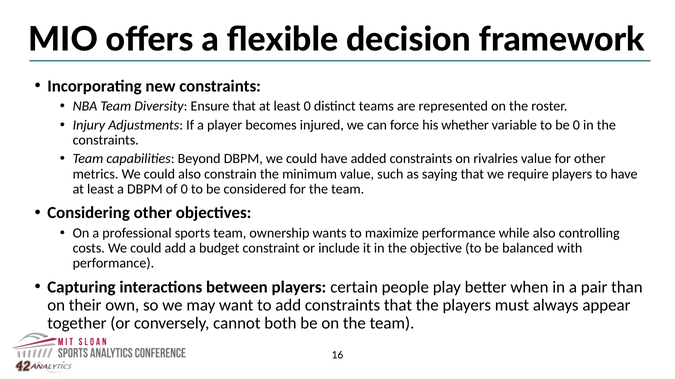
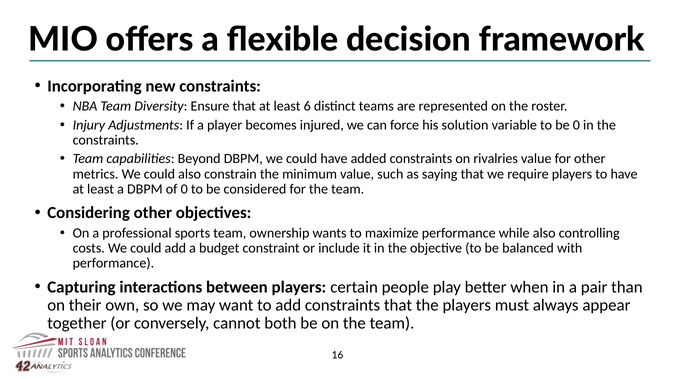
least 0: 0 -> 6 (307, 106)
whether: whether -> solution (465, 125)
